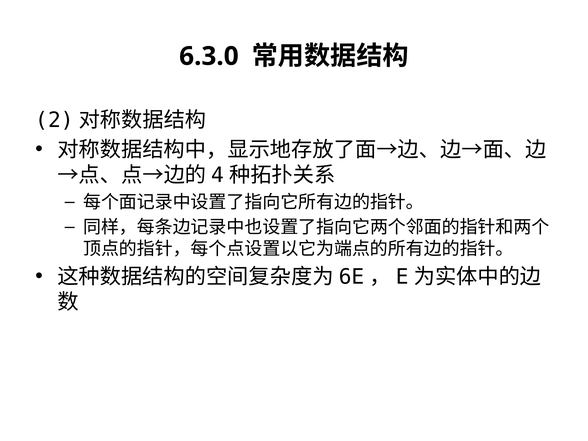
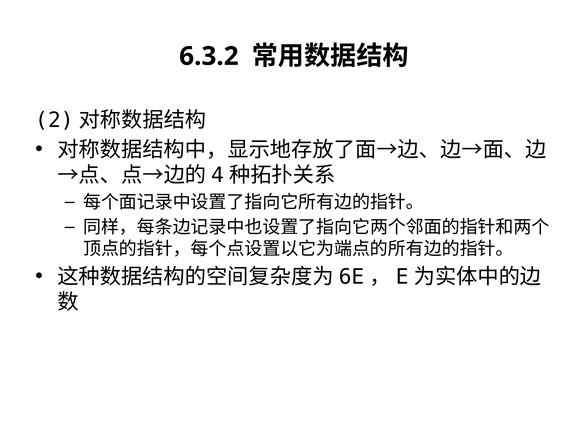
6.3.0: 6.3.0 -> 6.3.2 (209, 56)
